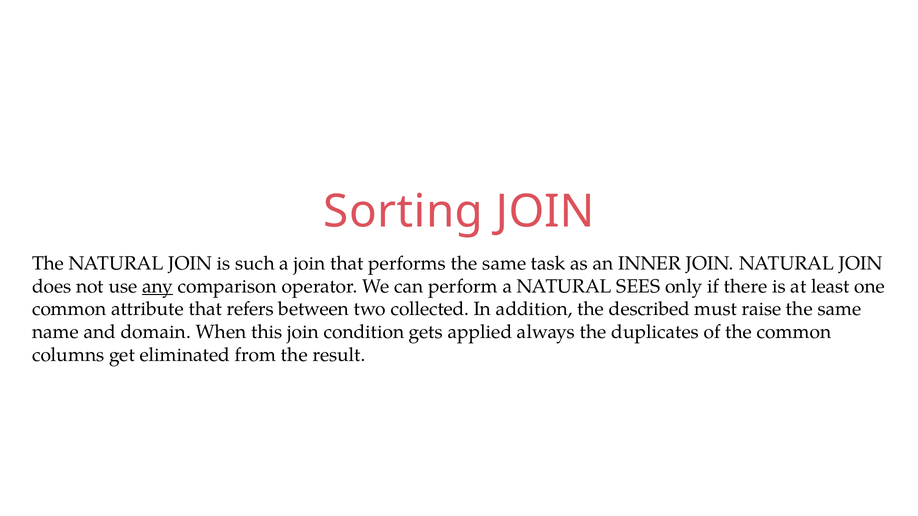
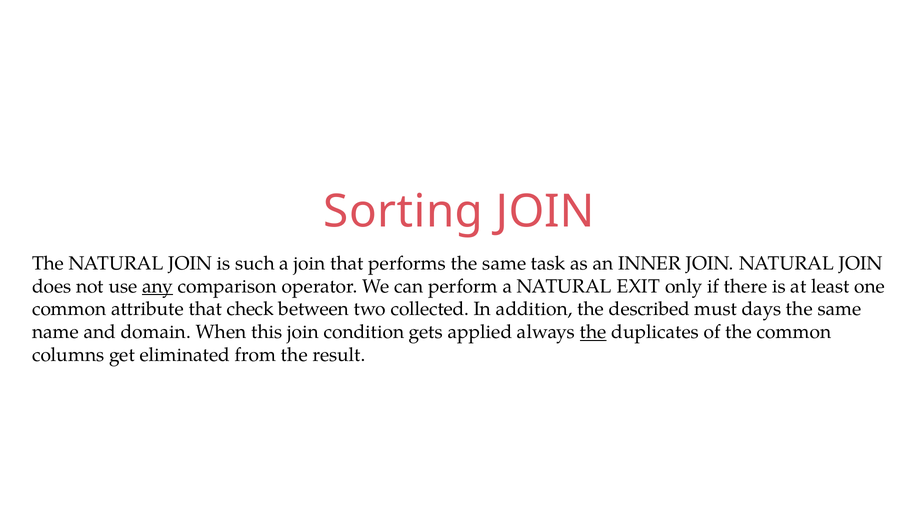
SEES: SEES -> EXIT (638, 286)
refers: refers -> check (250, 309)
raise: raise -> days (762, 309)
the underline: none -> present (593, 332)
